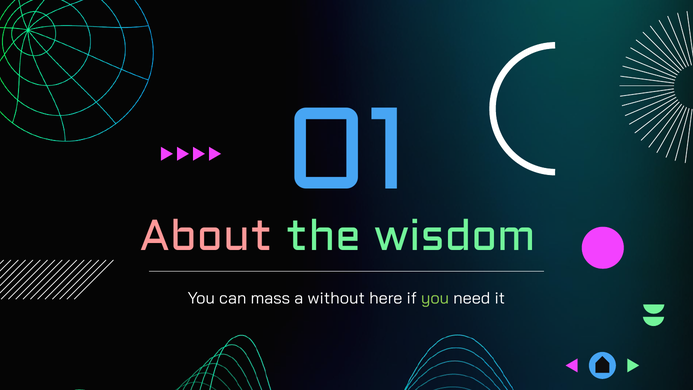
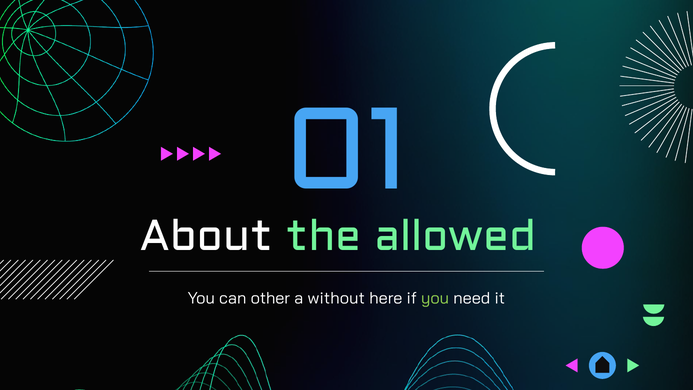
About colour: pink -> white (206, 236)
wisdom: wisdom -> allowed (455, 236)
mass: mass -> other (270, 298)
